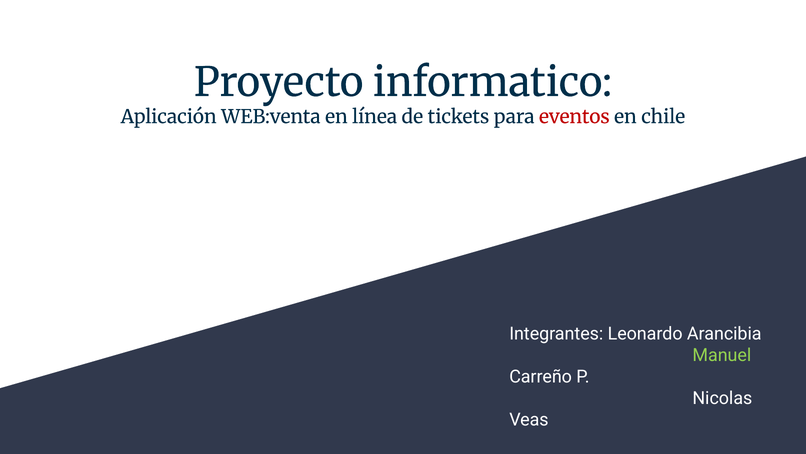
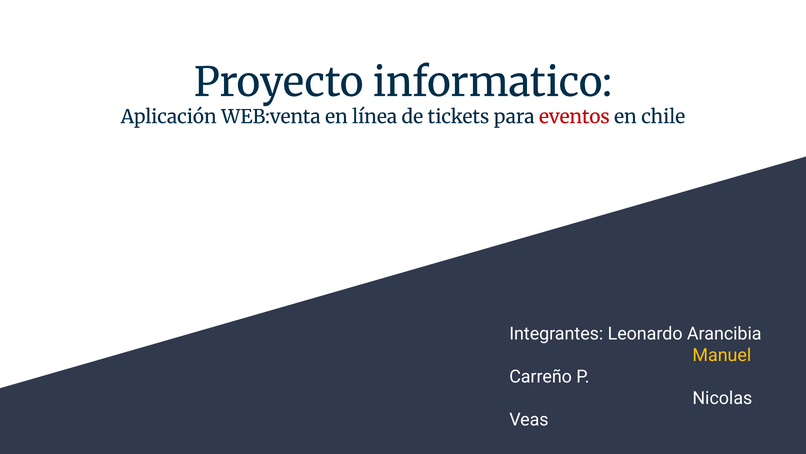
Manuel colour: light green -> yellow (722, 355)
